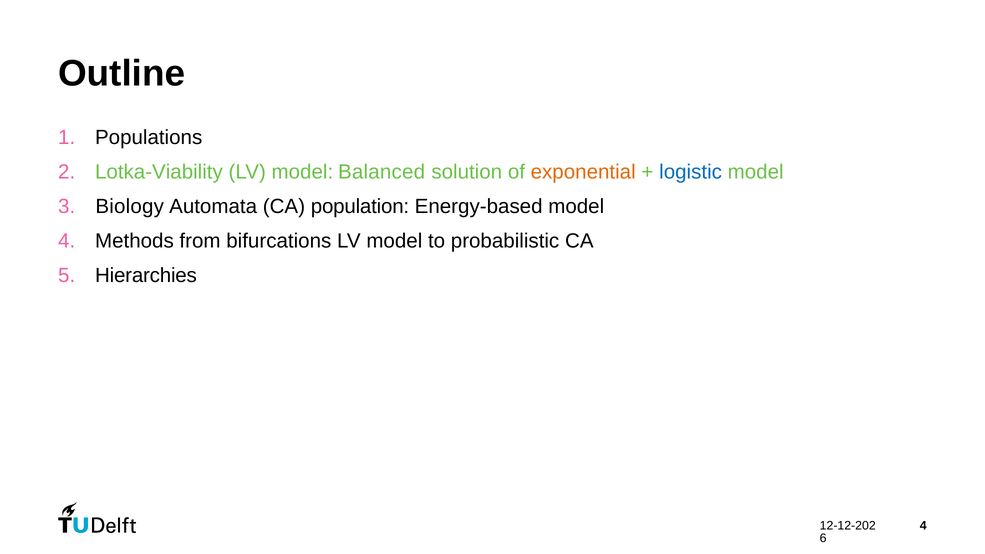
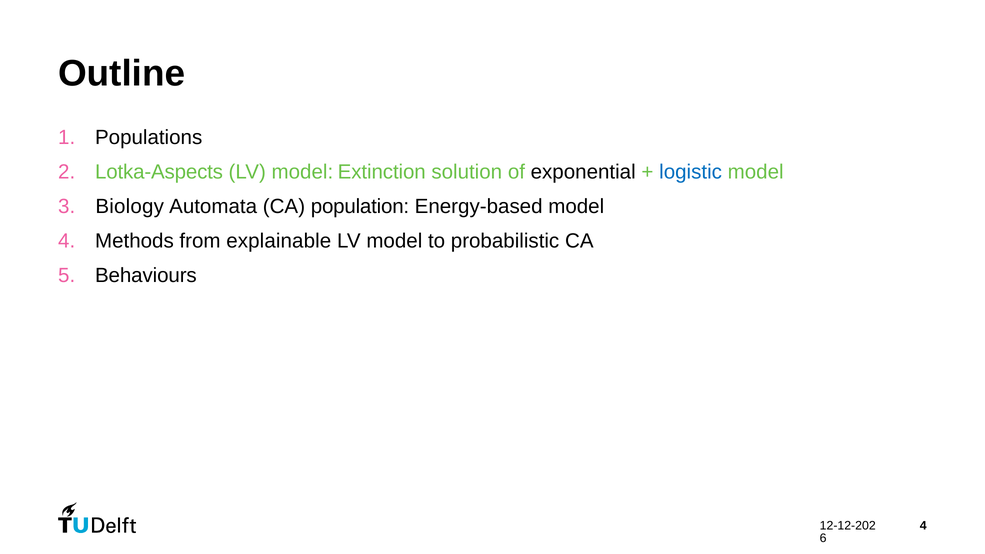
Lotka-Viability: Lotka-Viability -> Lotka-Aspects (159, 172)
Balanced: Balanced -> Extinction (382, 172)
exponential colour: orange -> black (583, 172)
bifurcations: bifurcations -> explainable (279, 241)
Hierarchies: Hierarchies -> Behaviours (146, 275)
